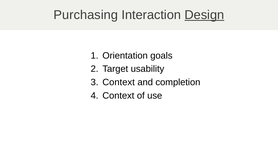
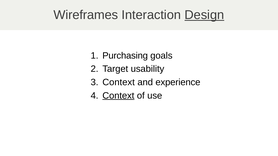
Purchasing: Purchasing -> Wireframes (86, 15)
Orientation: Orientation -> Purchasing (125, 56)
completion: completion -> experience (178, 82)
Context underline: none -> present (118, 96)
